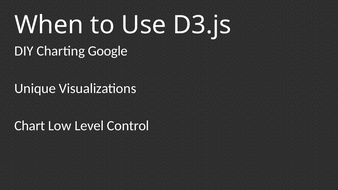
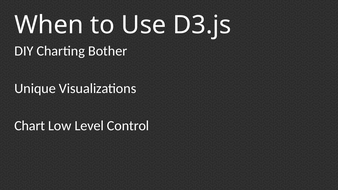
Google: Google -> Bother (108, 51)
